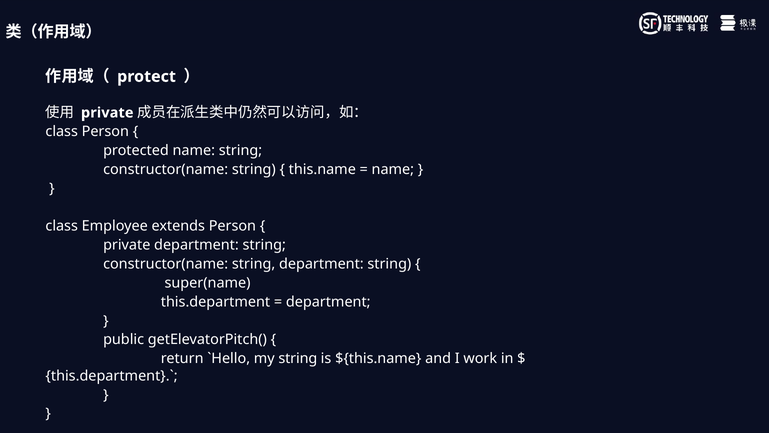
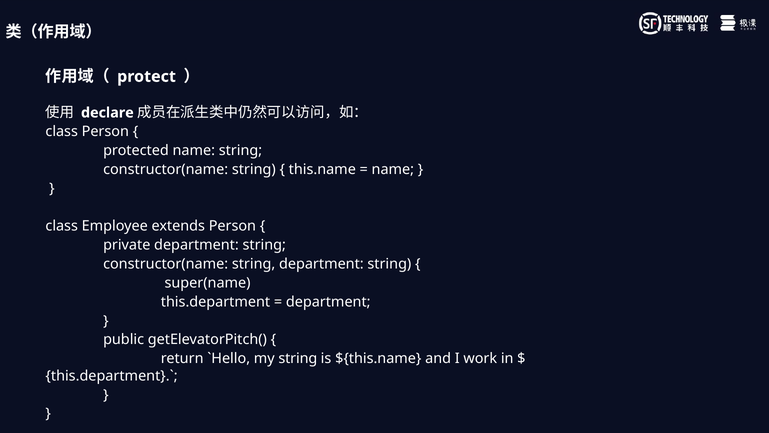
private: private -> declare (107, 113)
